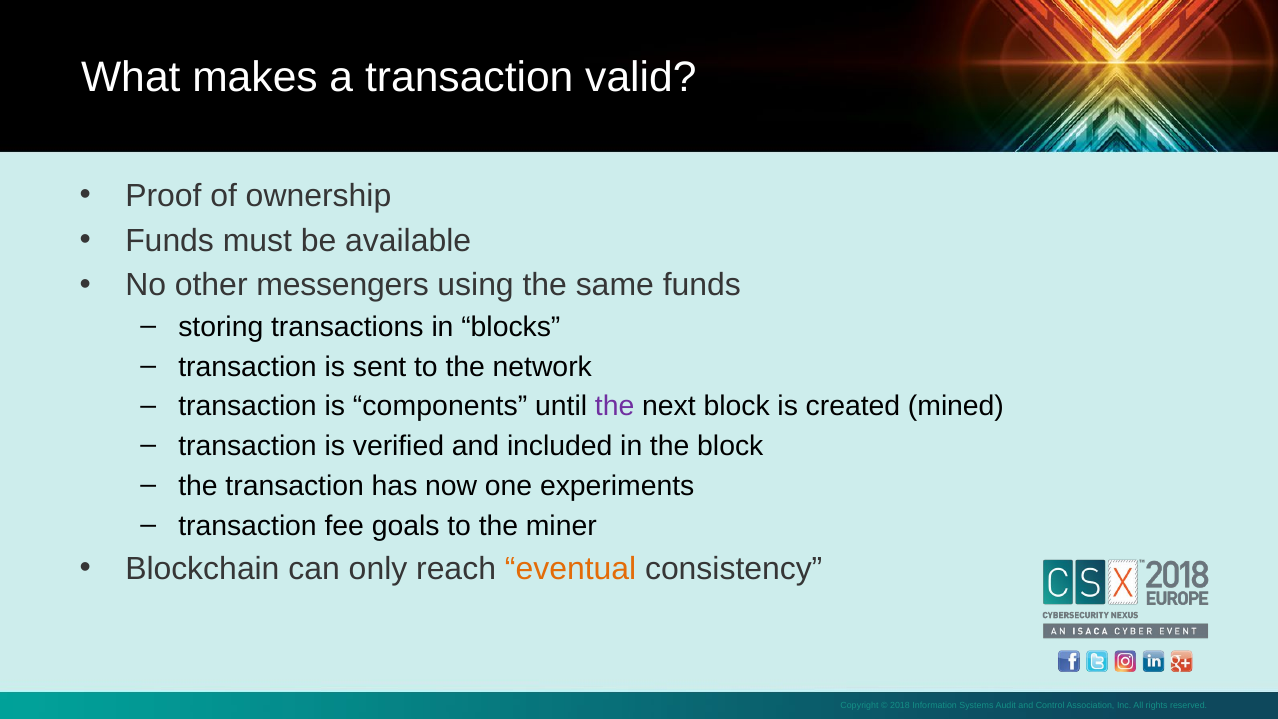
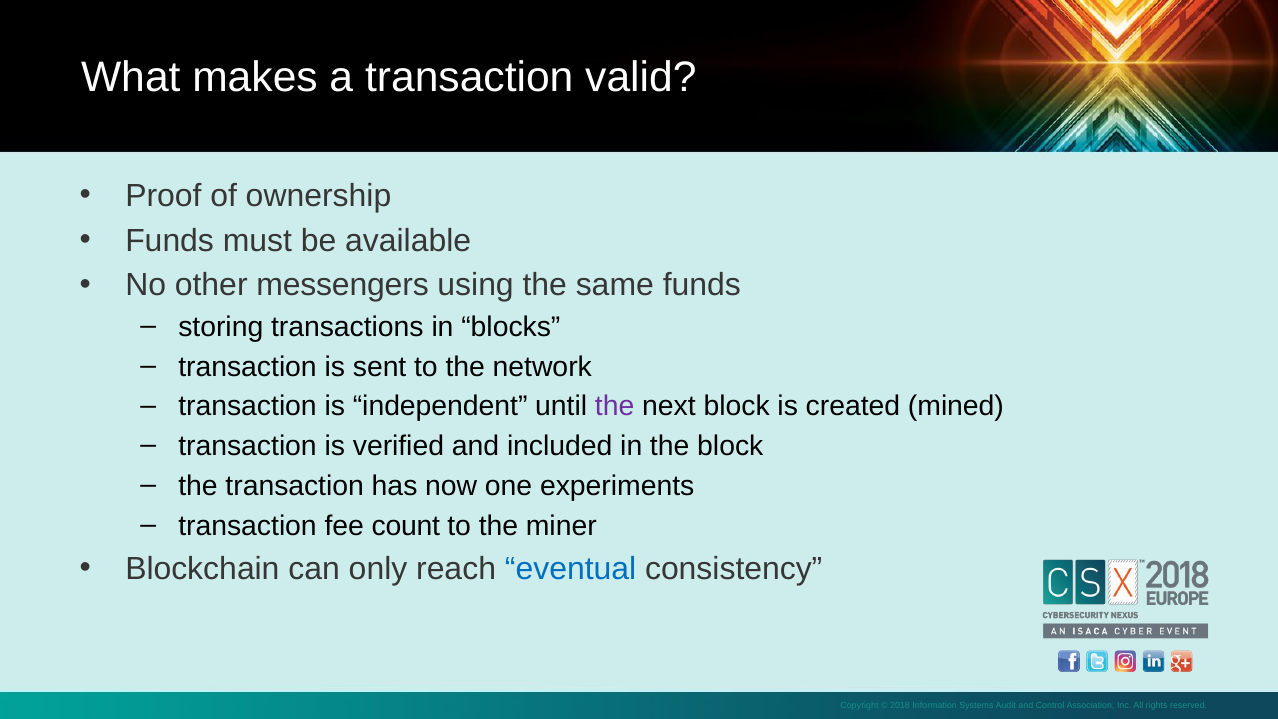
components: components -> independent (440, 406)
goals: goals -> count (406, 526)
eventual colour: orange -> blue (571, 568)
